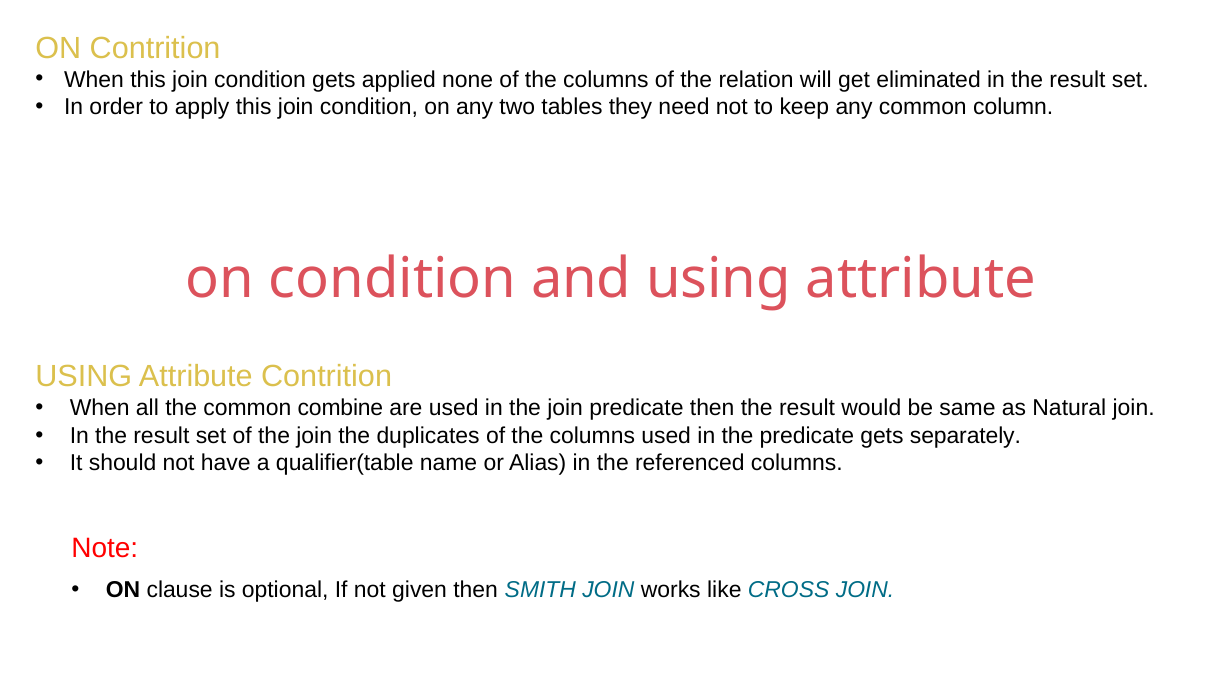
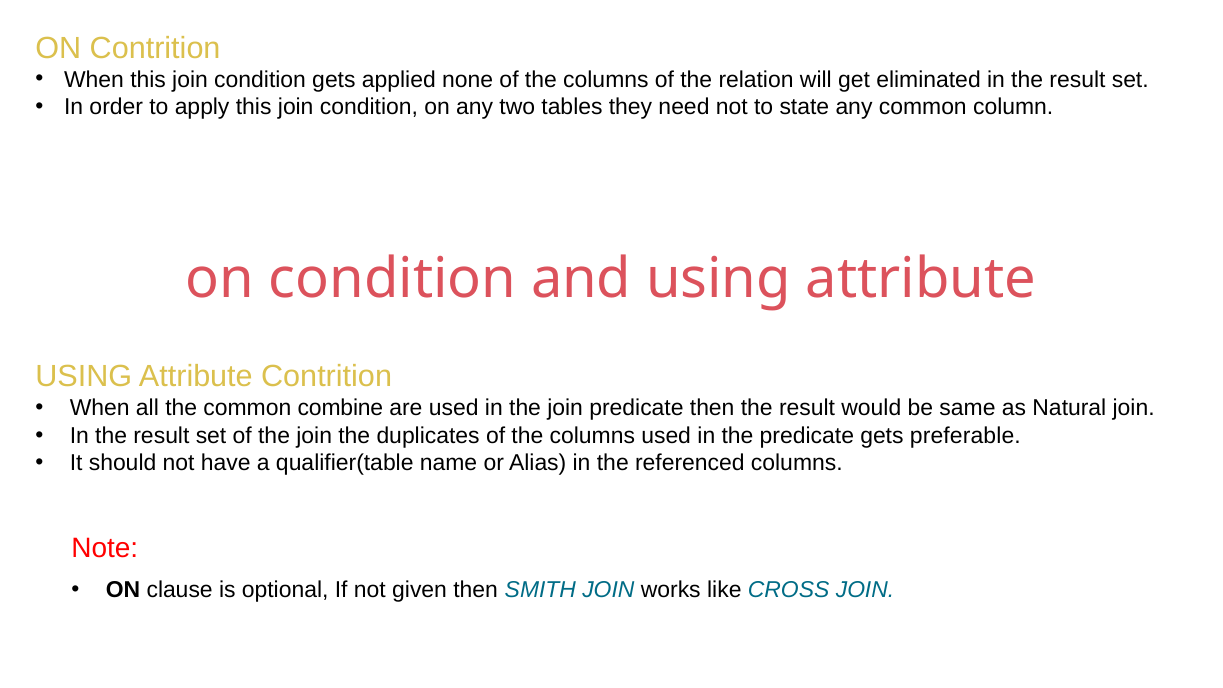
keep: keep -> state (804, 107)
separately: separately -> preferable (965, 436)
